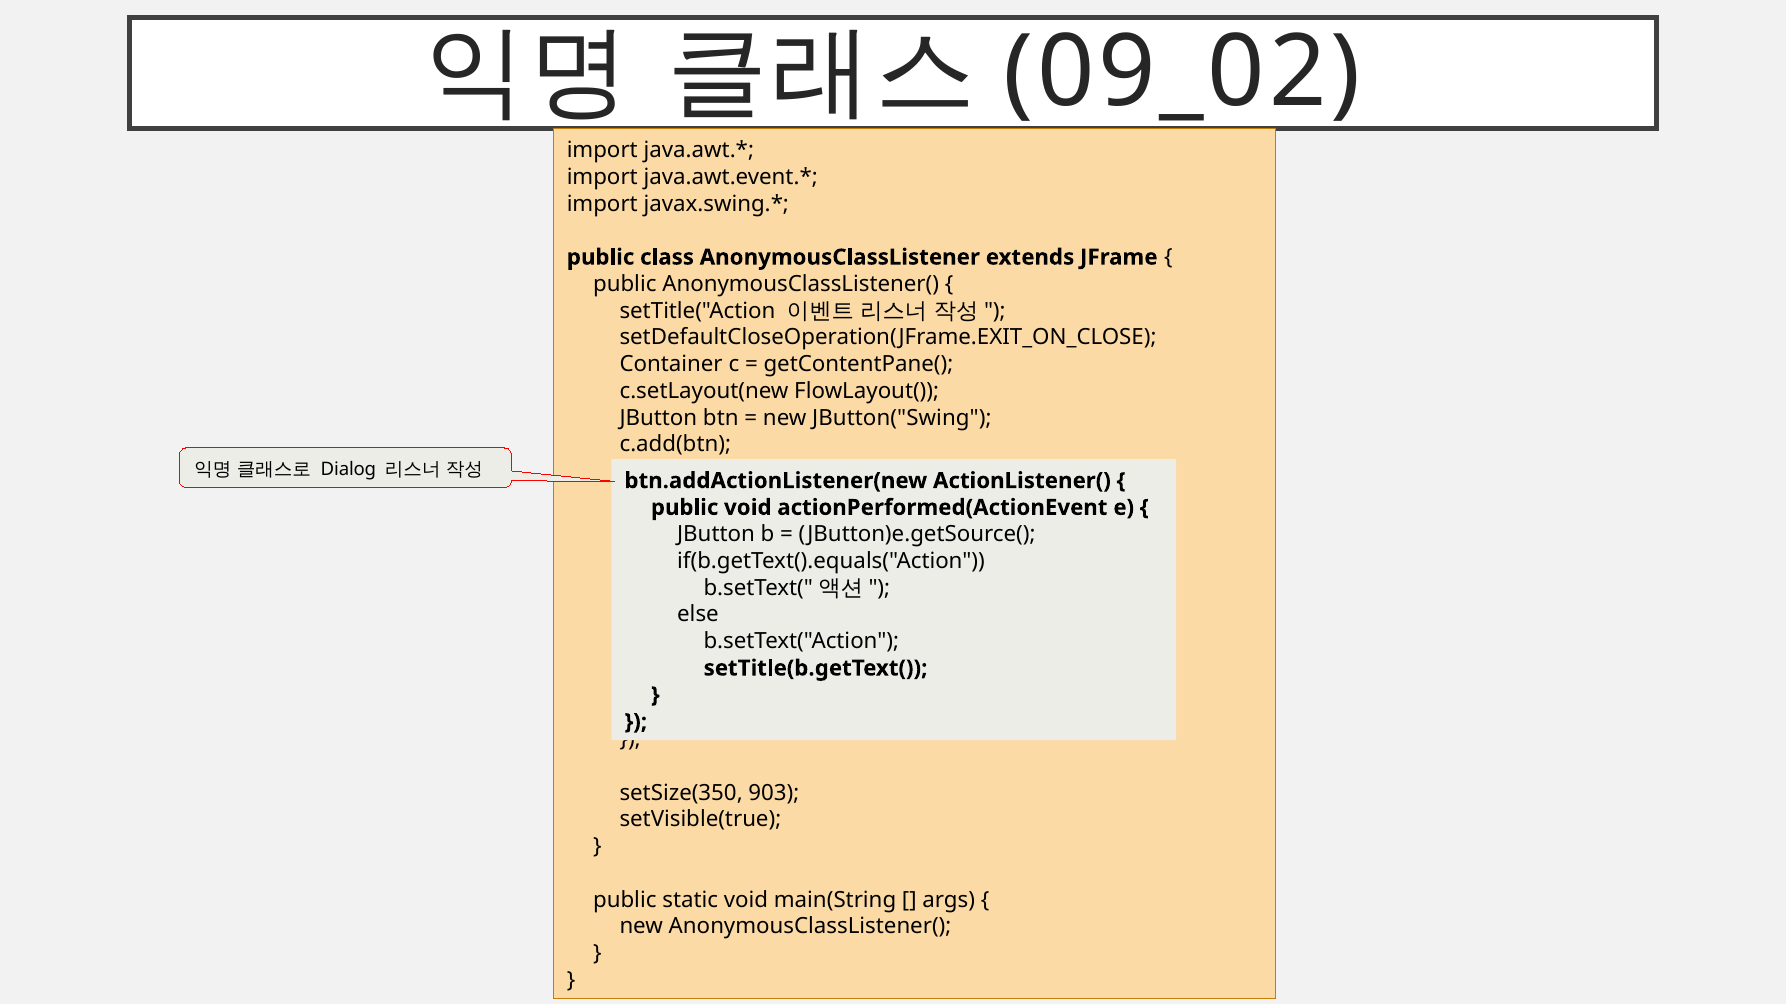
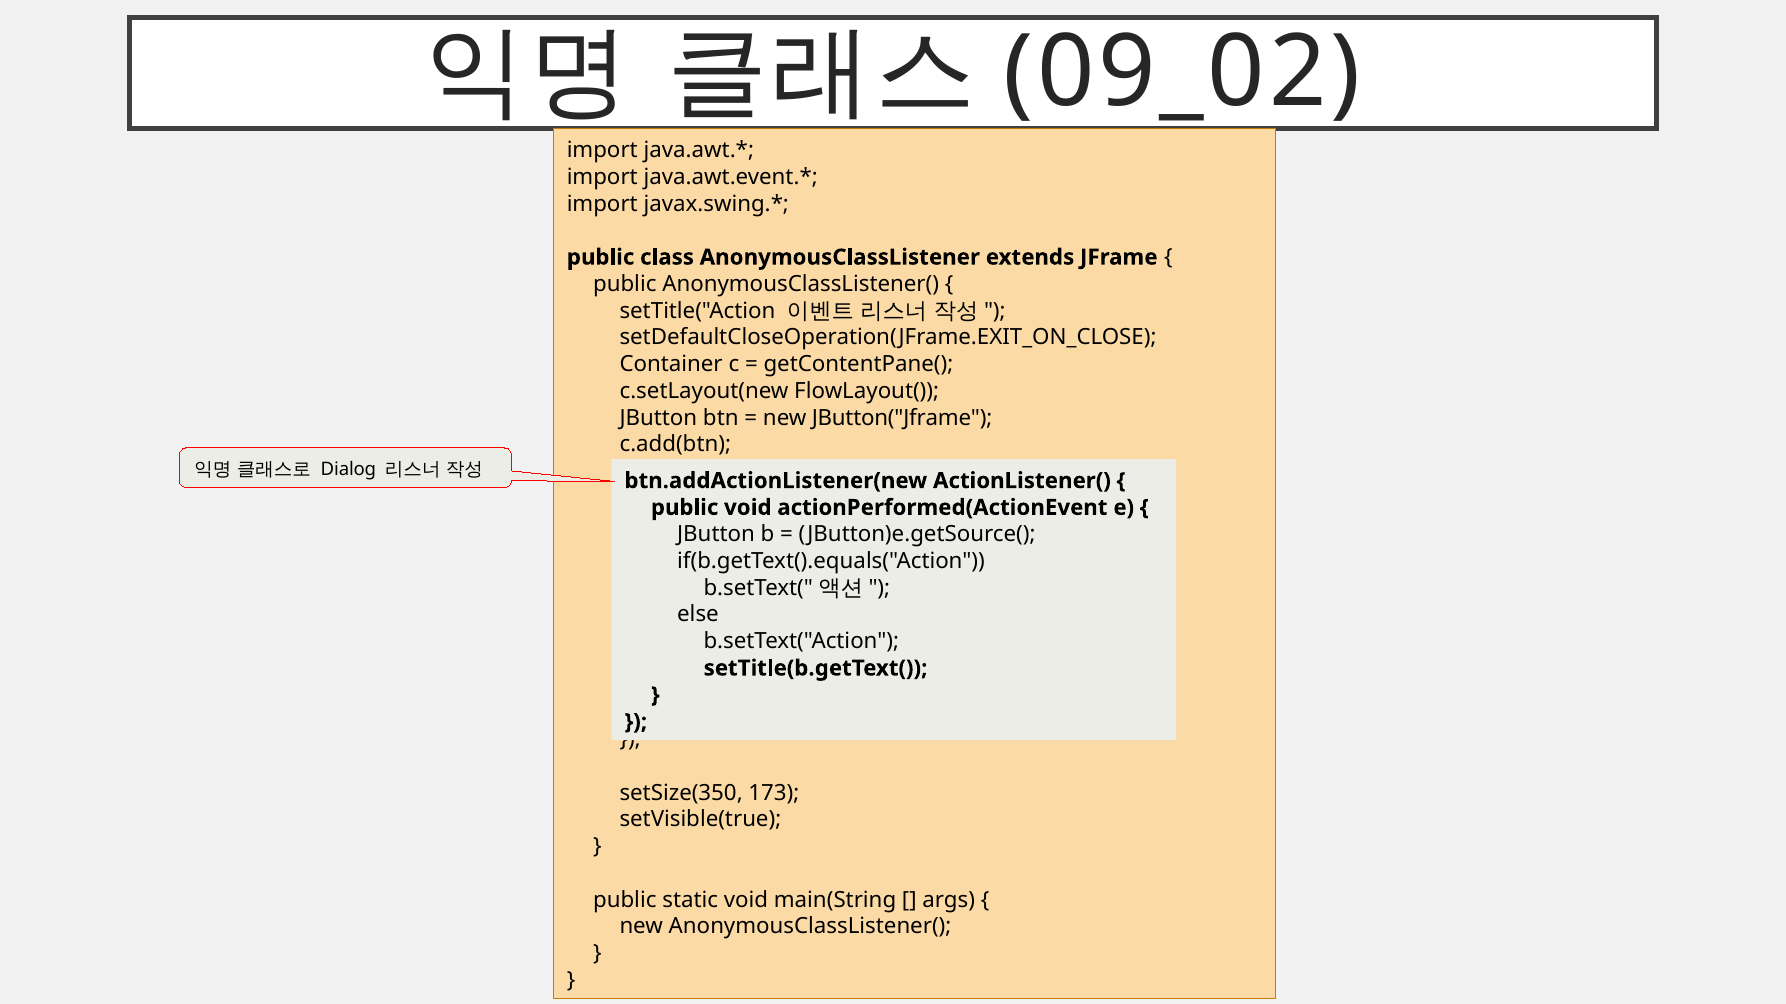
JButton("Swing: JButton("Swing -> JButton("Jframe (902, 418)
903: 903 -> 173 (774, 793)
